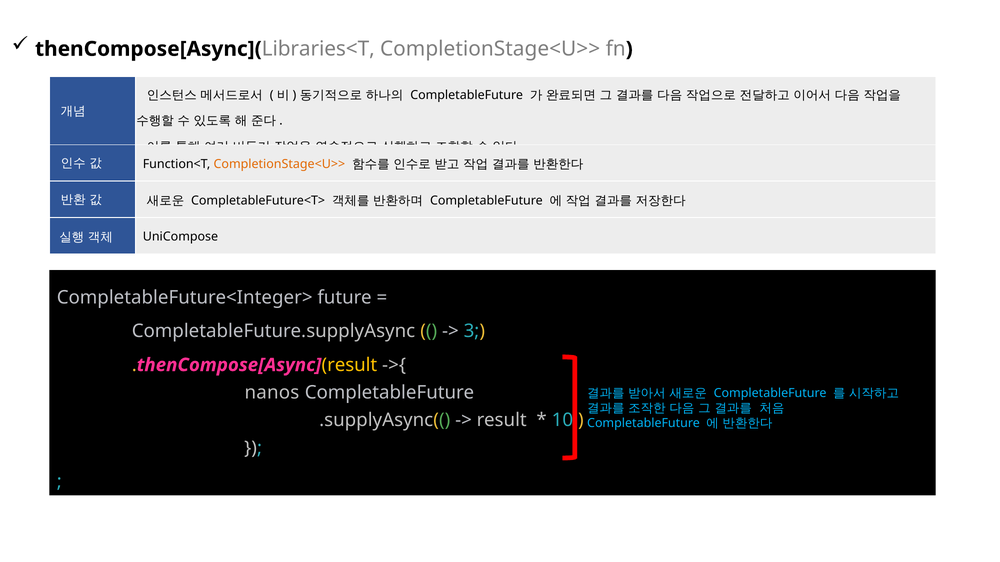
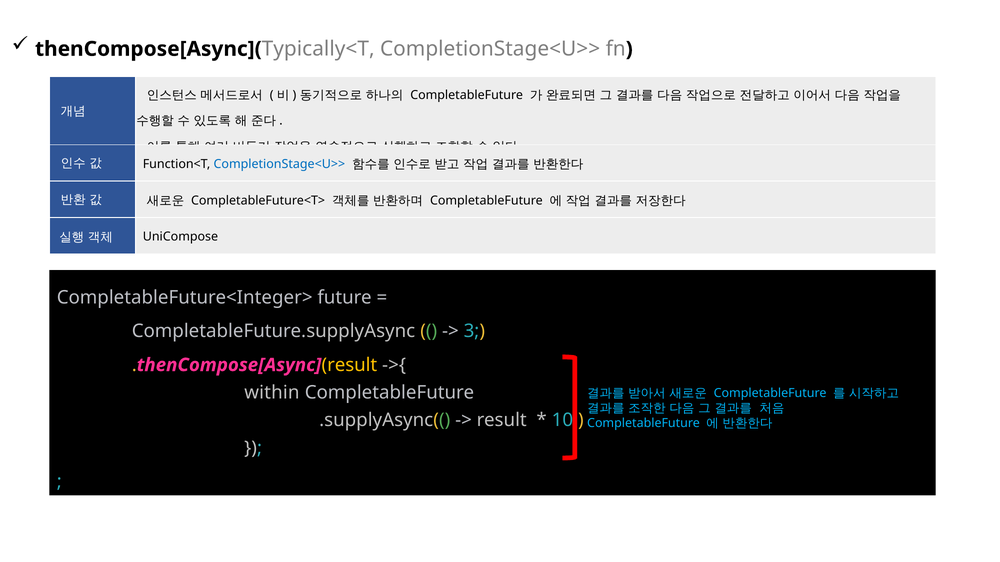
Libraries<T: Libraries<T -> Typically<T (318, 49)
CompletionStage<U>> colour: orange -> blue (279, 164)
nanos: nanos -> within (272, 393)
